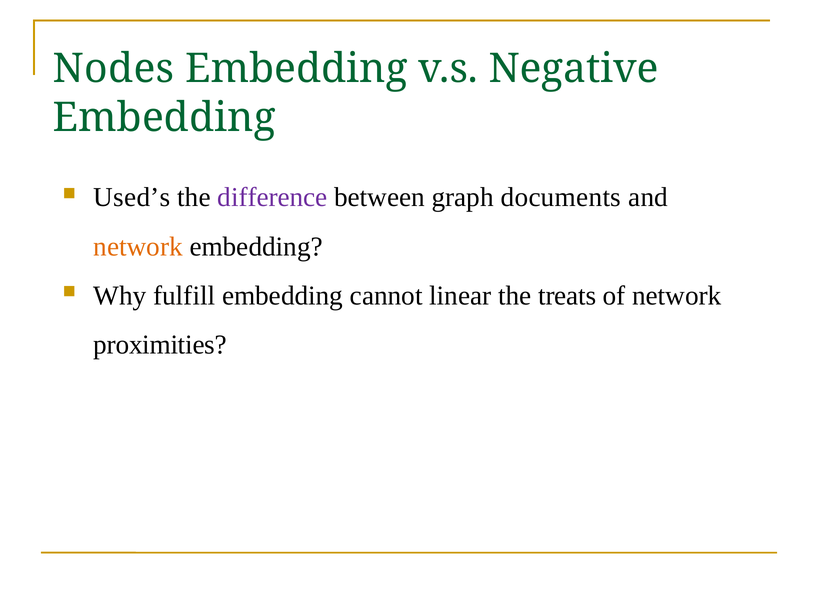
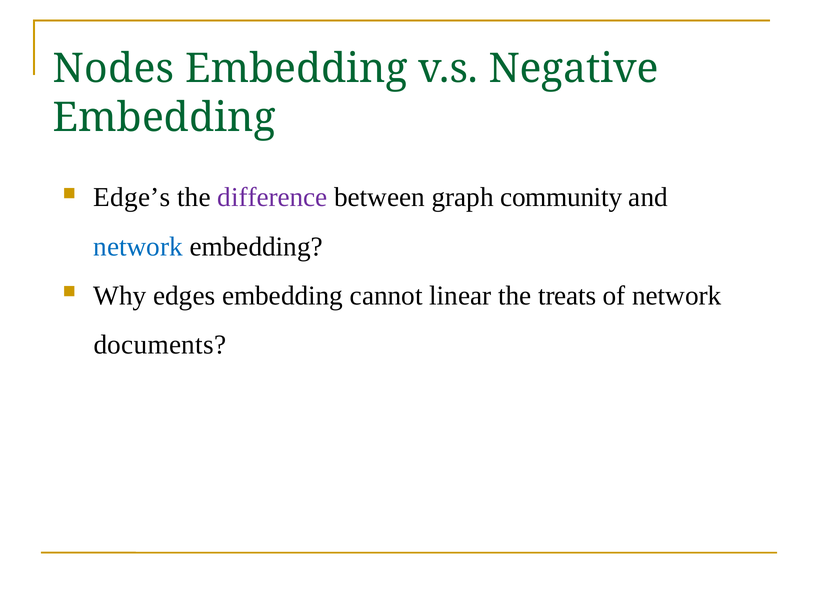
Used’s: Used’s -> Edge’s (132, 197)
documents: documents -> community (561, 197)
network colour: orange -> blue (138, 246)
fulfill: fulfill -> edges (184, 295)
proximities: proximities -> documents (160, 344)
